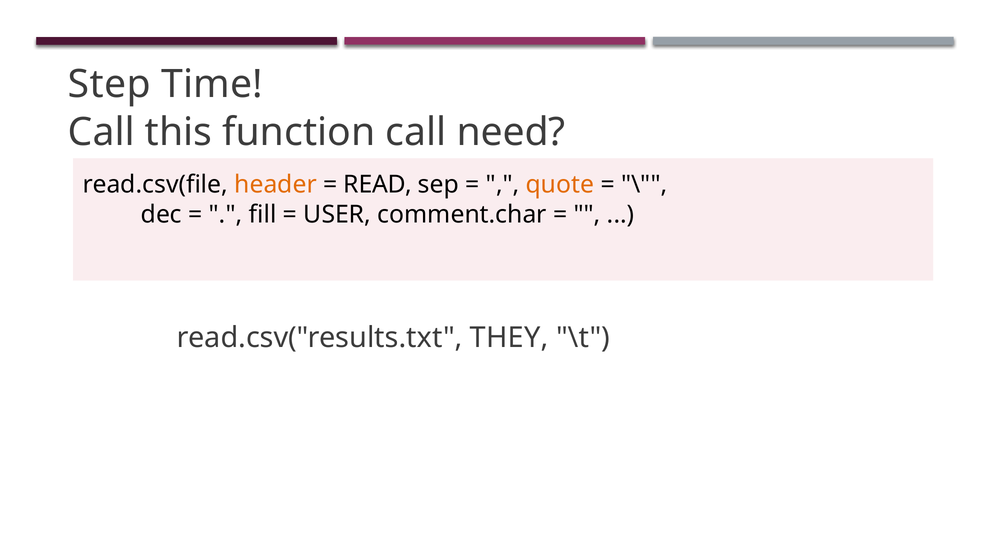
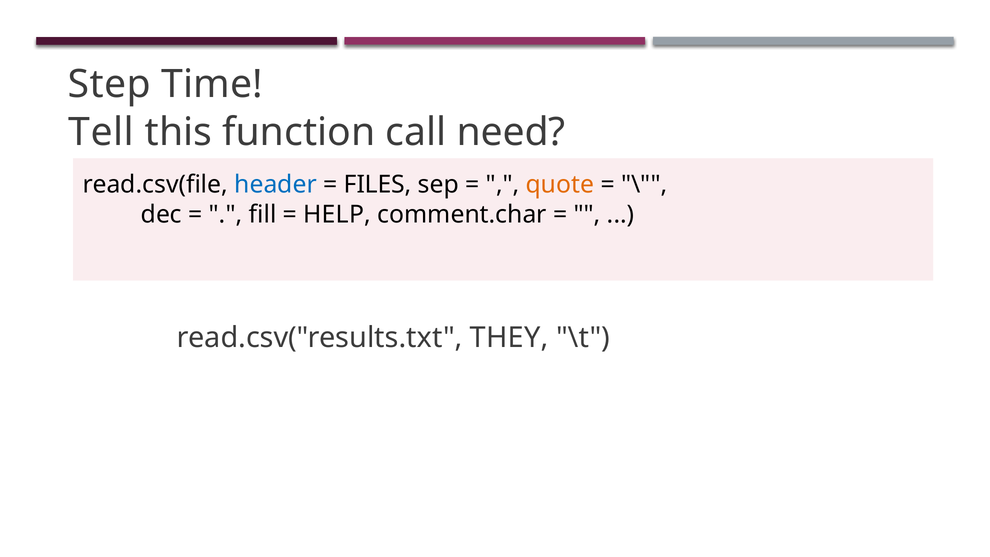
Call: Call -> Tell (101, 132)
header colour: orange -> blue (276, 185)
READ: READ -> FILES (378, 185)
USER: USER -> HELP (337, 214)
